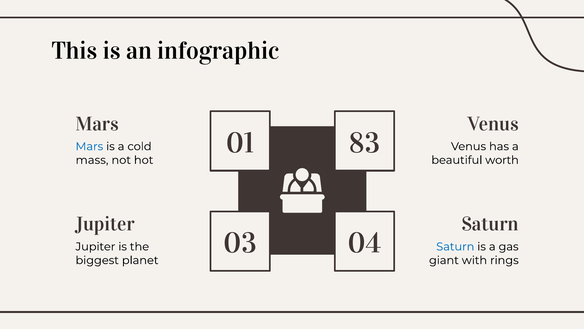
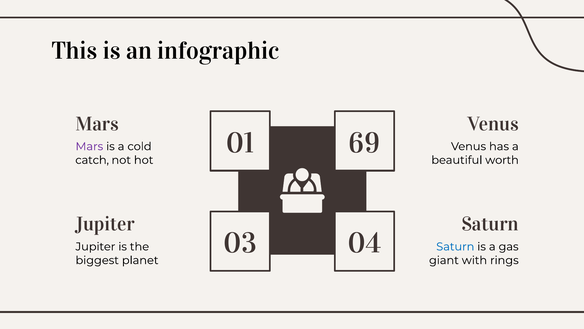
83: 83 -> 69 (364, 143)
Mars colour: blue -> purple (89, 146)
mass: mass -> catch (92, 160)
